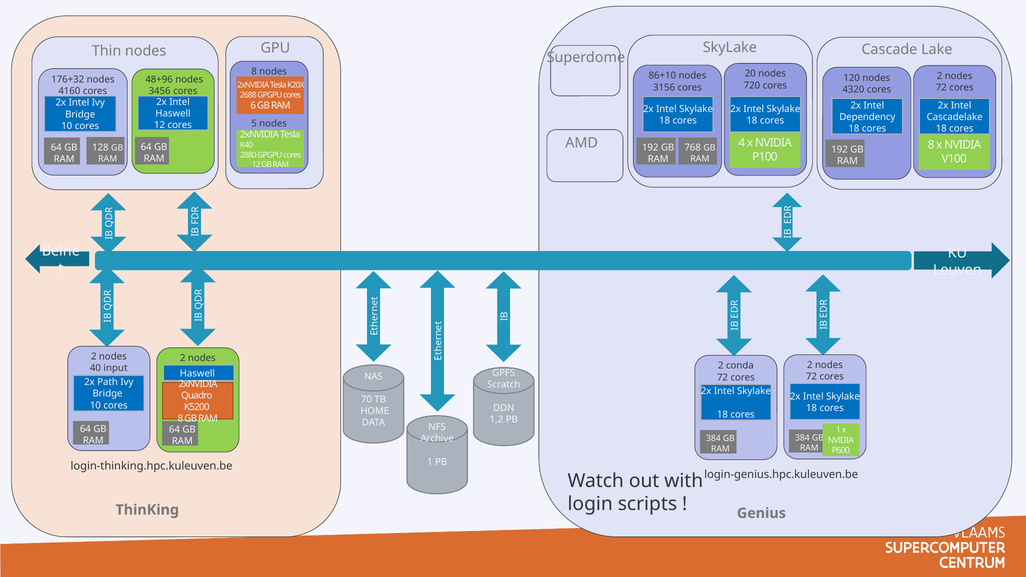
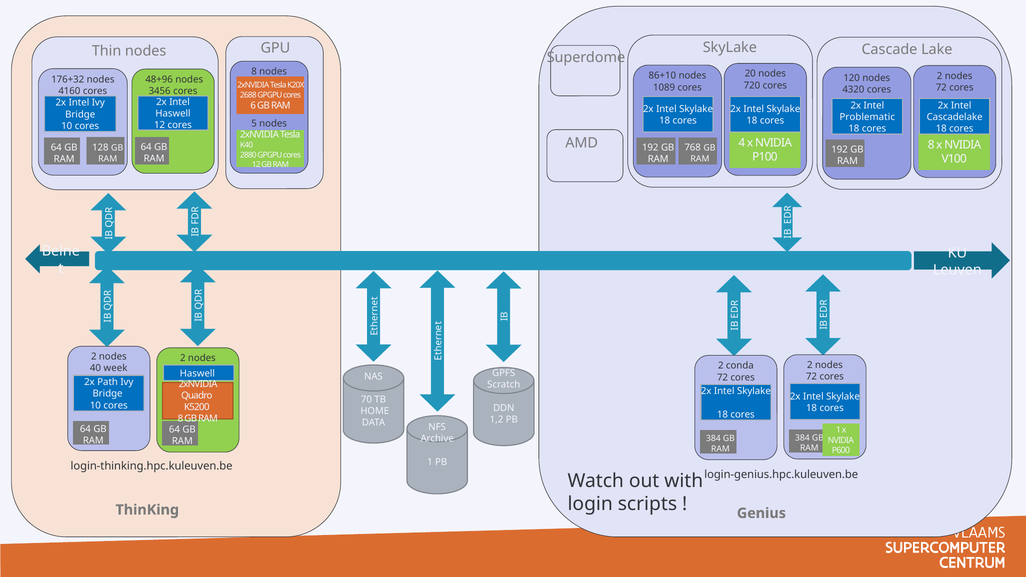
3156: 3156 -> 1089 (664, 87)
Dependency: Dependency -> Problematic (867, 117)
input: input -> week (116, 368)
